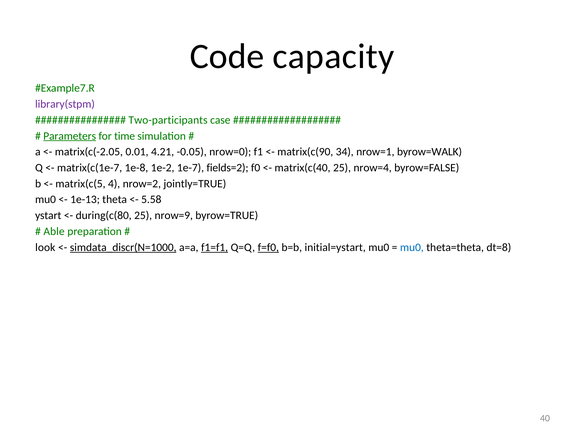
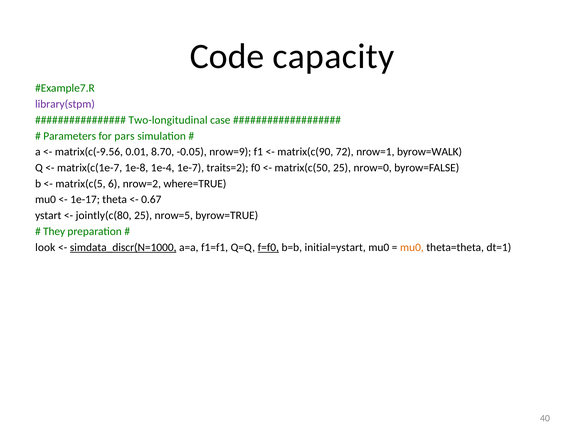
Two-participants: Two-participants -> Two-longitudinal (168, 120)
Parameters underline: present -> none (70, 136)
time: time -> pars (124, 136)
matrix(c(-2.05: matrix(c(-2.05 -> matrix(c(-9.56 (89, 152)
4.21: 4.21 -> 8.70 (163, 152)
nrow=0: nrow=0 -> nrow=9 (230, 152)
34: 34 -> 72 (345, 152)
1e-2: 1e-2 -> 1e-4 (163, 168)
fields=2: fields=2 -> traits=2 (227, 168)
matrix(c(40: matrix(c(40 -> matrix(c(50 (303, 168)
nrow=4: nrow=4 -> nrow=0 (373, 168)
4: 4 -> 6 (114, 184)
jointly=TRUE: jointly=TRUE -> where=TRUE (195, 184)
1e-13: 1e-13 -> 1e-17 (85, 200)
5.58: 5.58 -> 0.67 (151, 200)
during(c(80: during(c(80 -> jointly(c(80 (104, 216)
nrow=9: nrow=9 -> nrow=5 (174, 216)
Able: Able -> They (54, 232)
f1=f1 underline: present -> none (215, 248)
mu0 colour: blue -> orange (412, 248)
dt=8: dt=8 -> dt=1 (499, 248)
